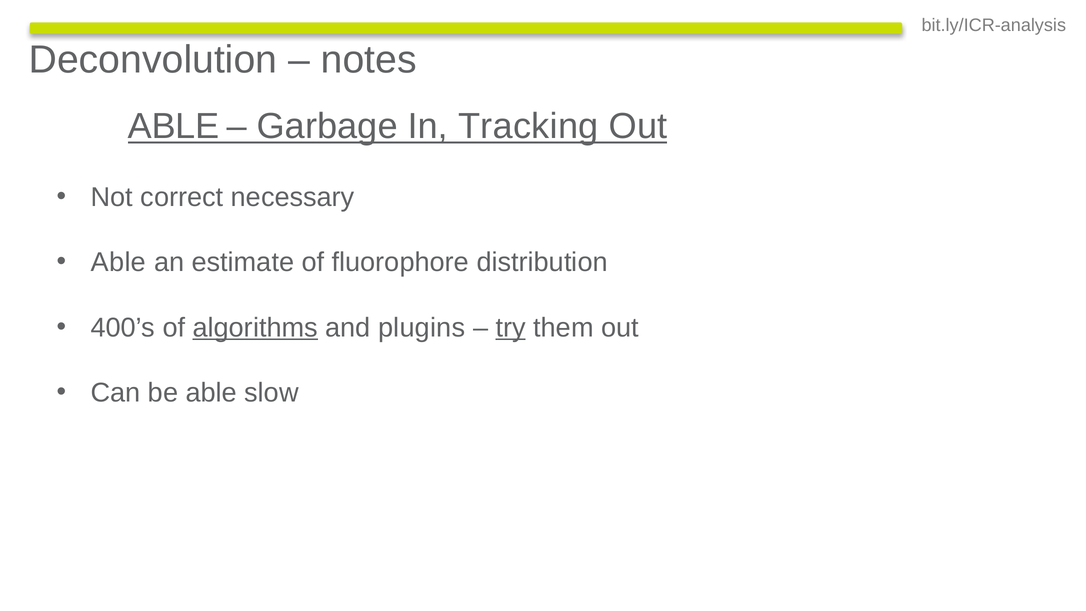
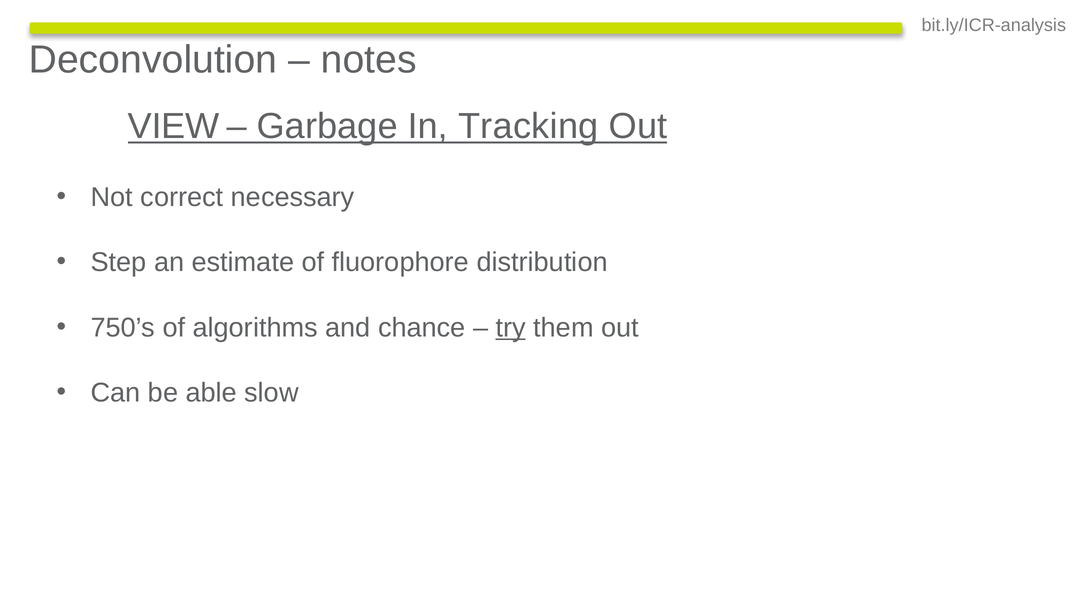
ABLE: ABLE -> VIEW (174, 126)
Able: Able -> Step (119, 262)
400’s: 400’s -> 750’s (123, 328)
algorithms underline: present -> none (255, 328)
plugins: plugins -> chance (422, 328)
